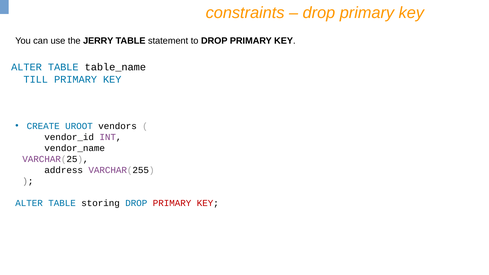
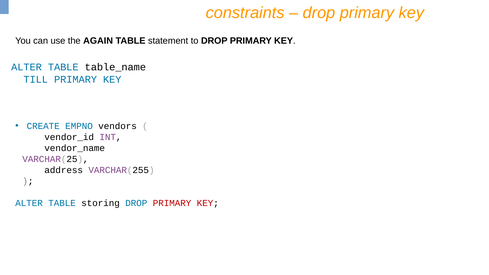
JERRY: JERRY -> AGAIN (98, 41)
UROOT: UROOT -> EMPNO (79, 126)
